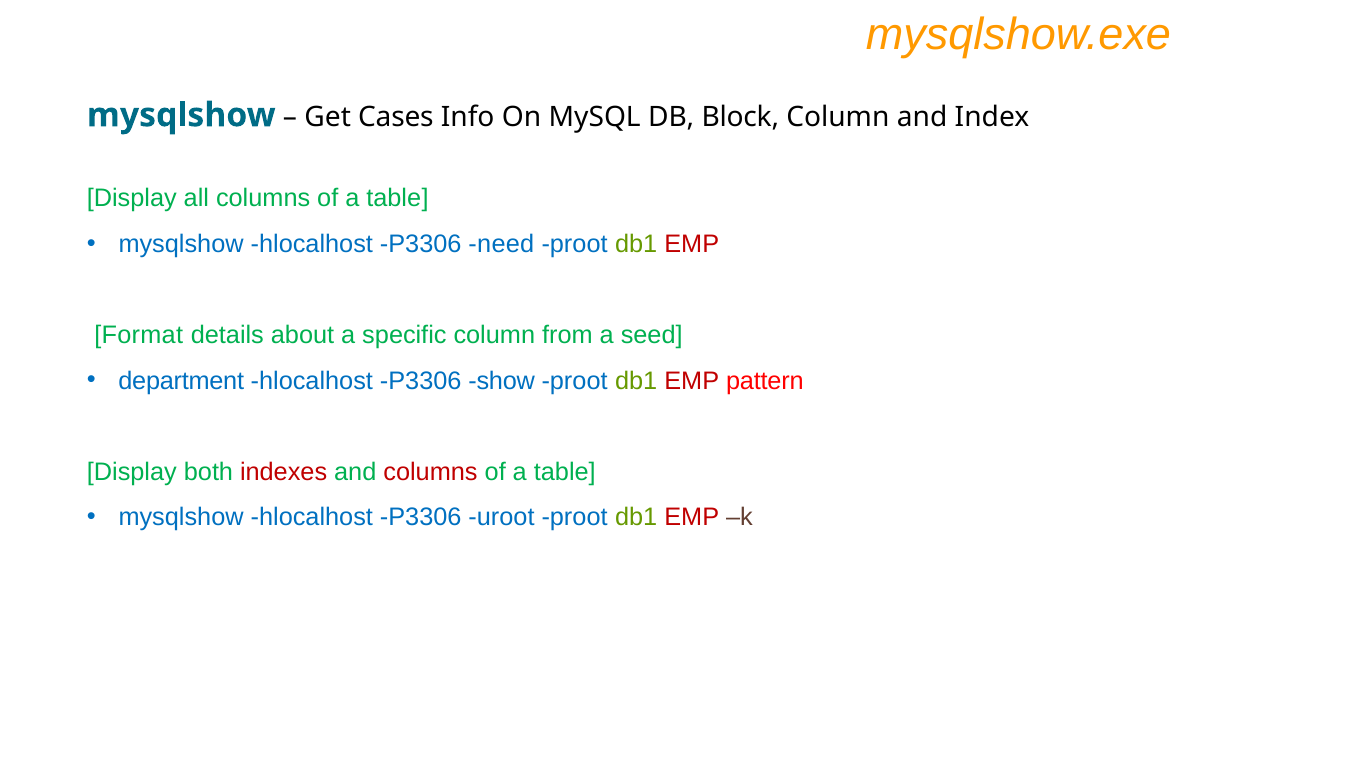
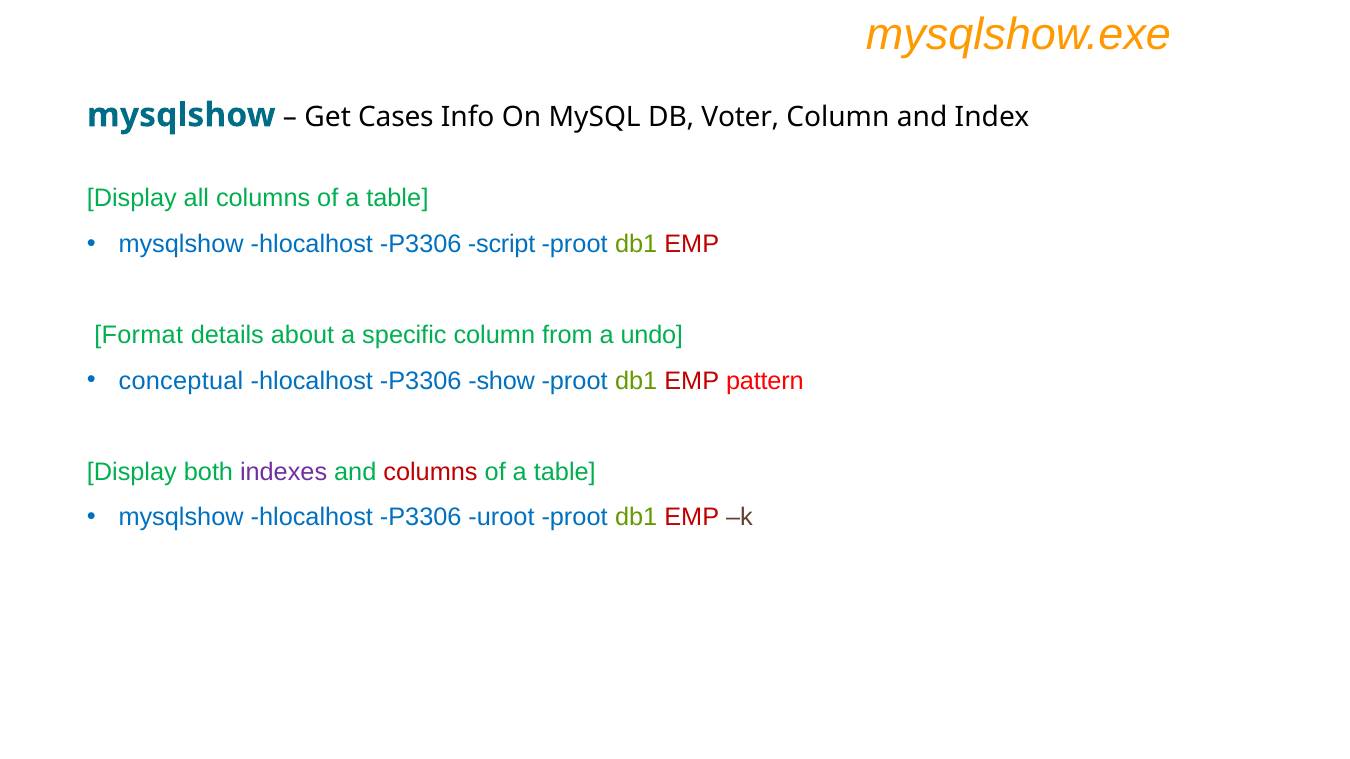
Block: Block -> Voter (740, 117)
need: need -> script (502, 244)
seed: seed -> undo (652, 335)
department: department -> conceptual (181, 381)
indexes colour: red -> purple (284, 472)
